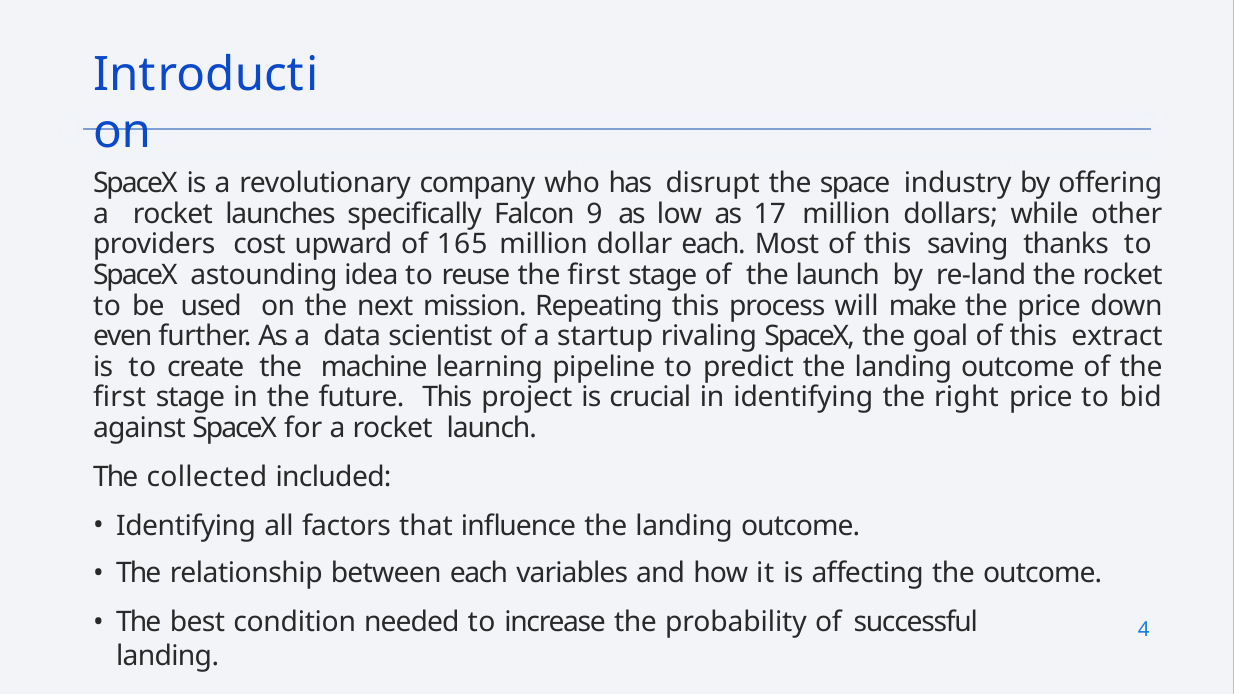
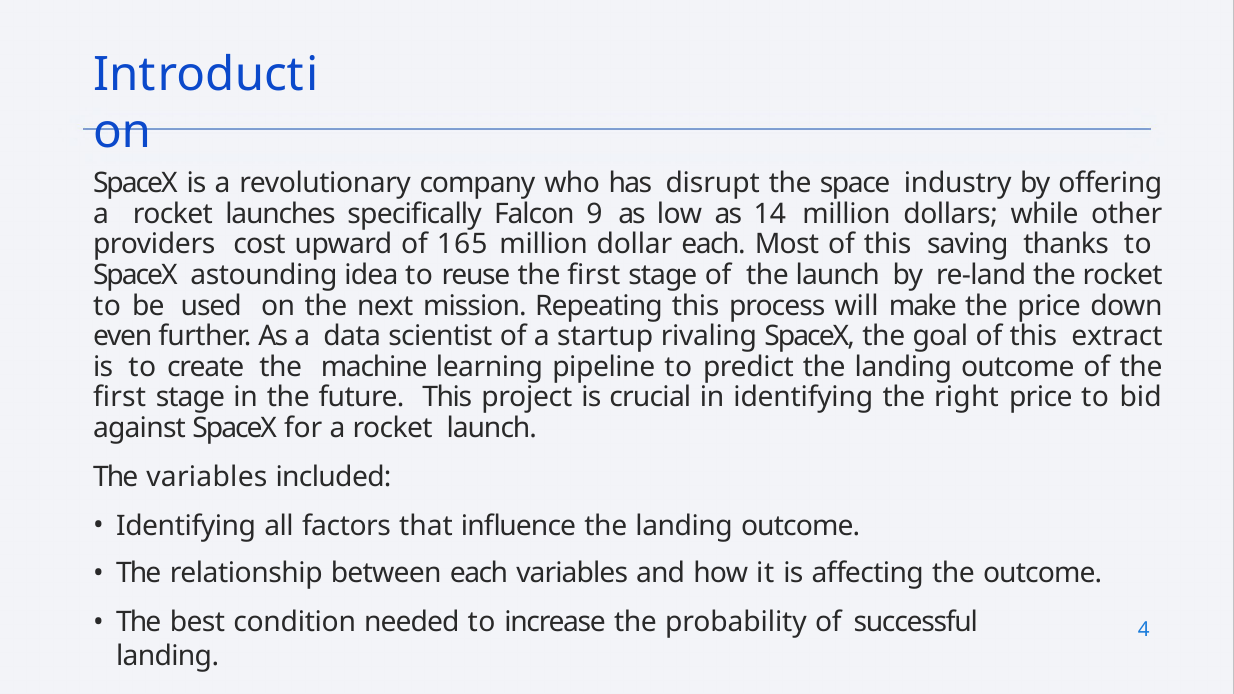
17: 17 -> 14 (770, 214)
The collected: collected -> variables (207, 477)
